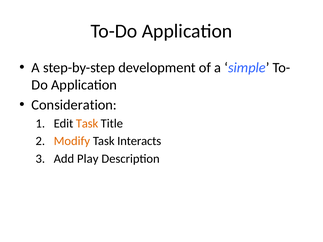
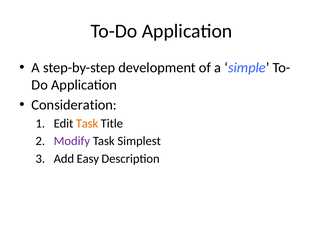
Modify colour: orange -> purple (72, 141)
Interacts: Interacts -> Simplest (139, 141)
Play: Play -> Easy (88, 159)
